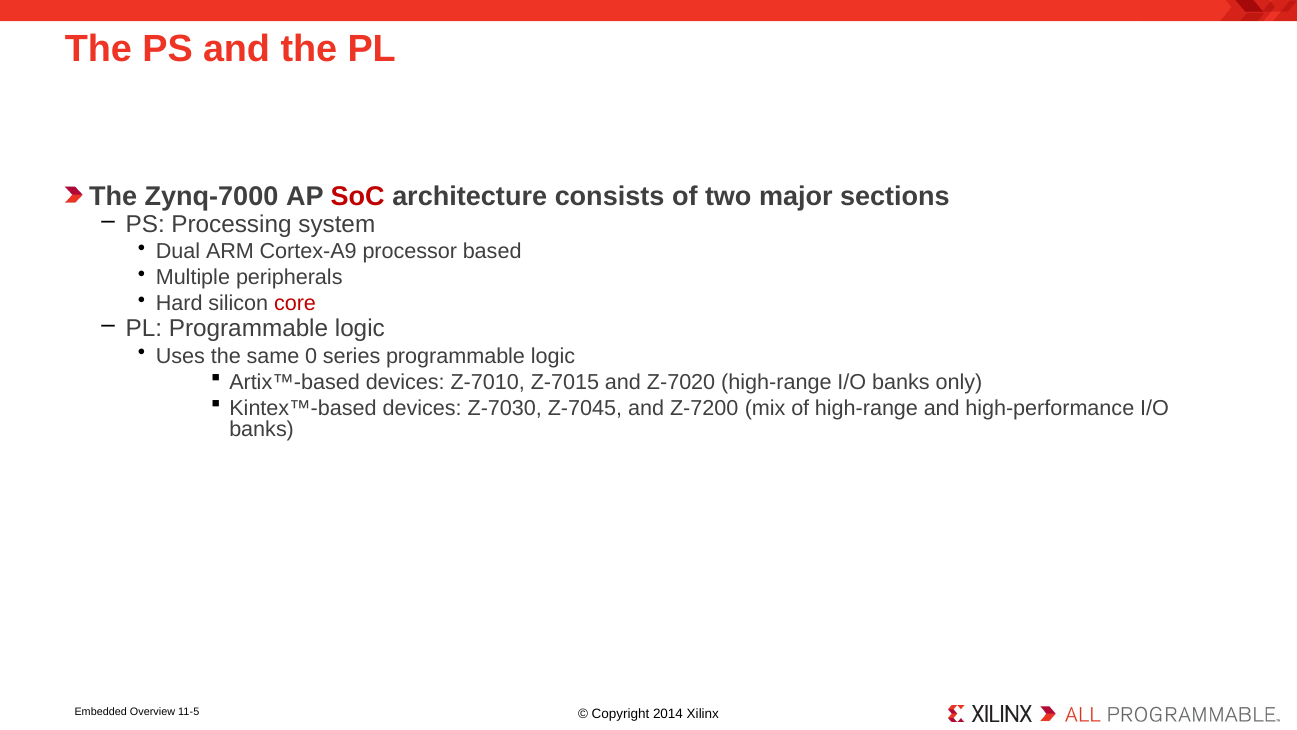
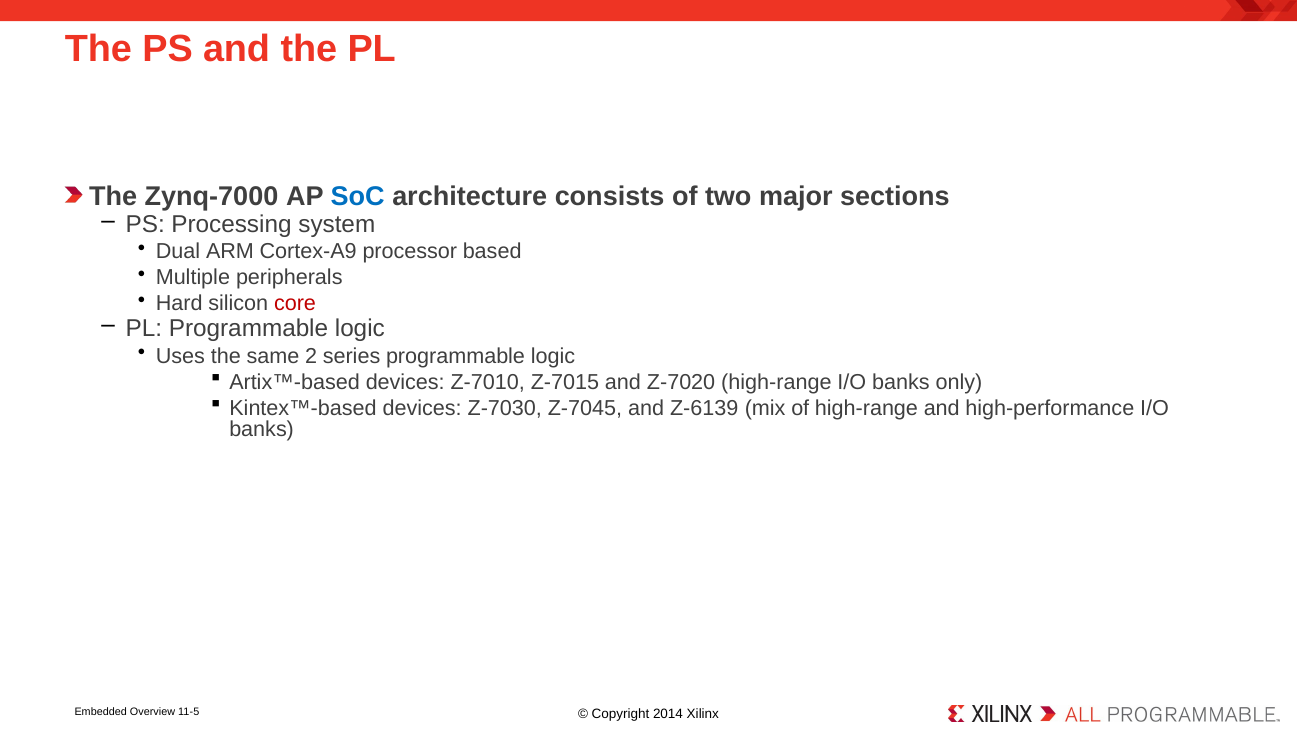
SoC colour: red -> blue (358, 196)
0: 0 -> 2 (311, 356)
Z-7200: Z-7200 -> Z-6139 (704, 408)
